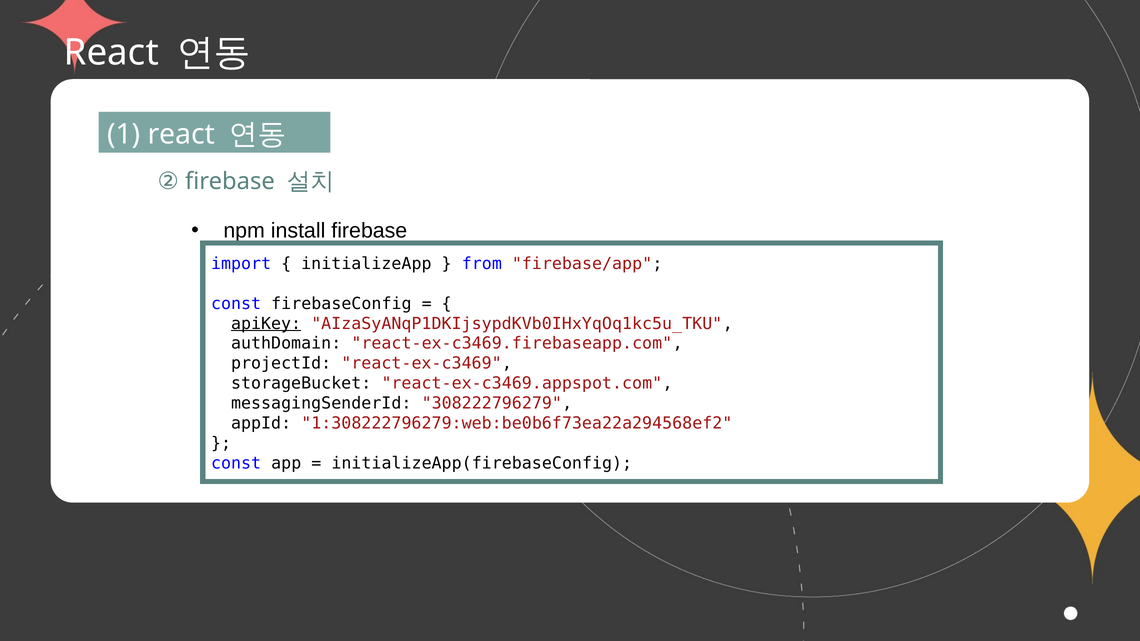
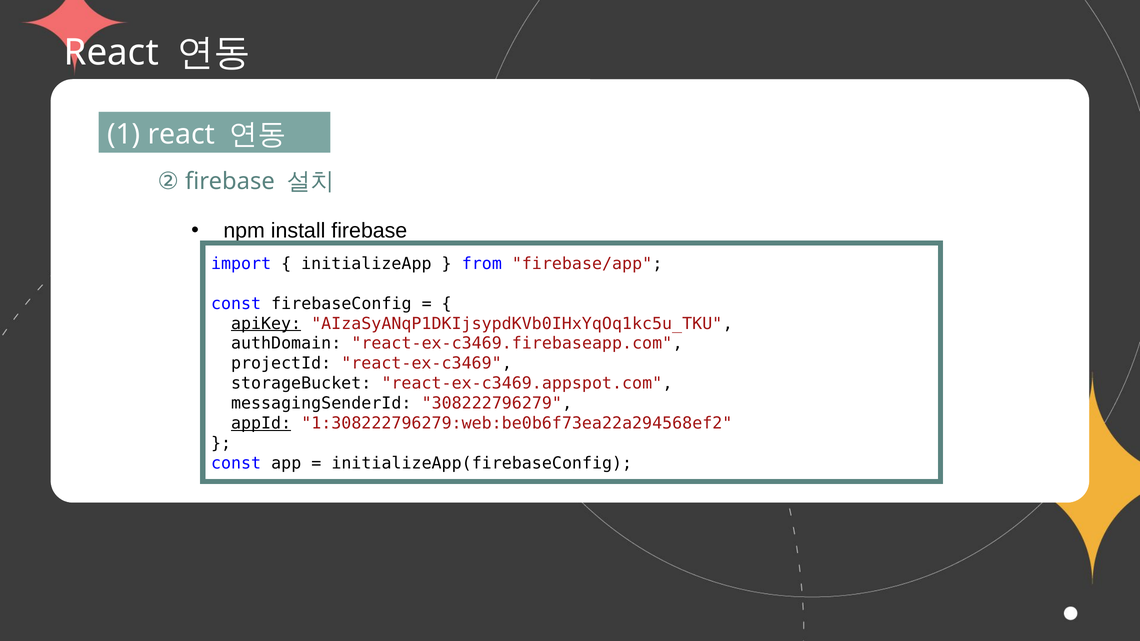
appId underline: none -> present (261, 423)
